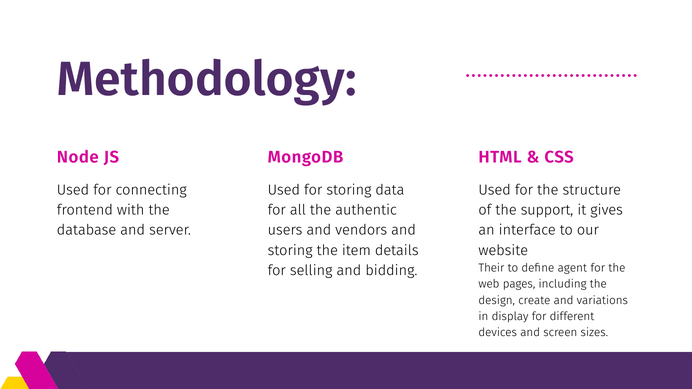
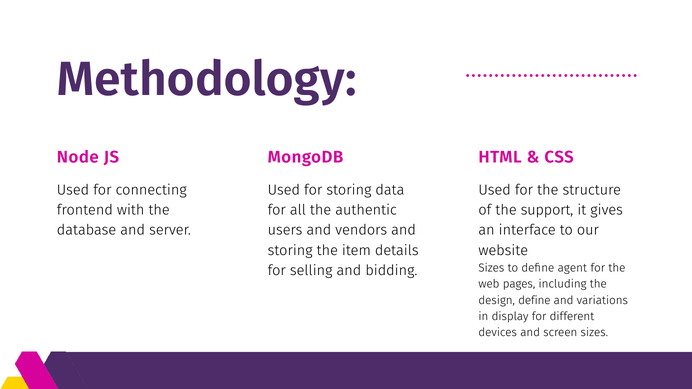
Their: Their -> Sizes (491, 268)
design create: create -> define (534, 300)
